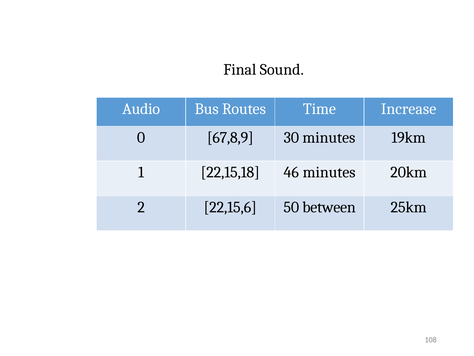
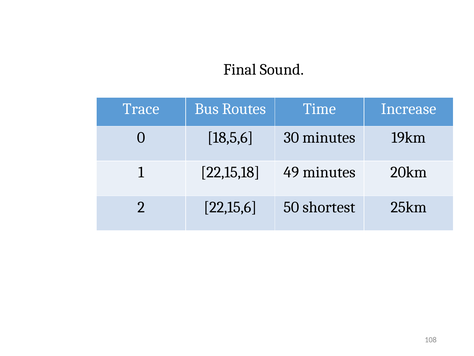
Audio: Audio -> Trace (141, 109)
67,8,9: 67,8,9 -> 18,5,6 (230, 137)
46: 46 -> 49 (291, 172)
between: between -> shortest (329, 207)
